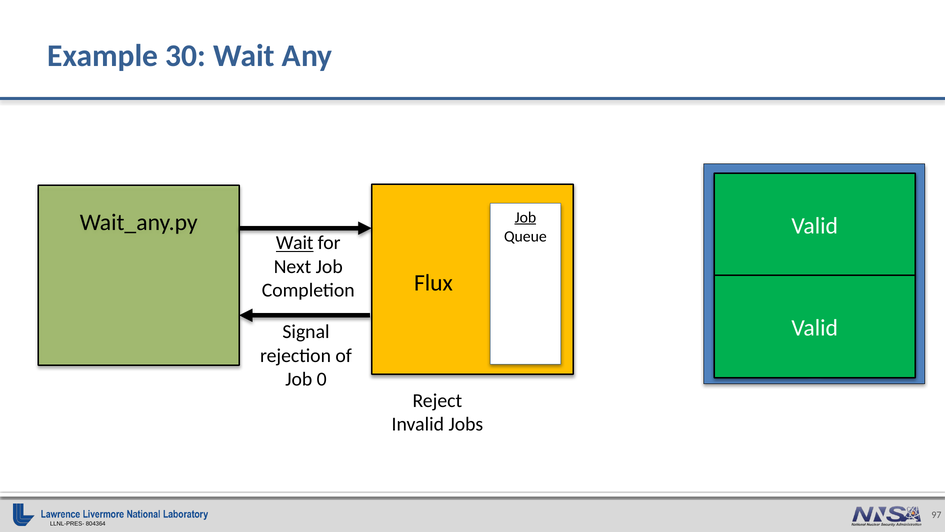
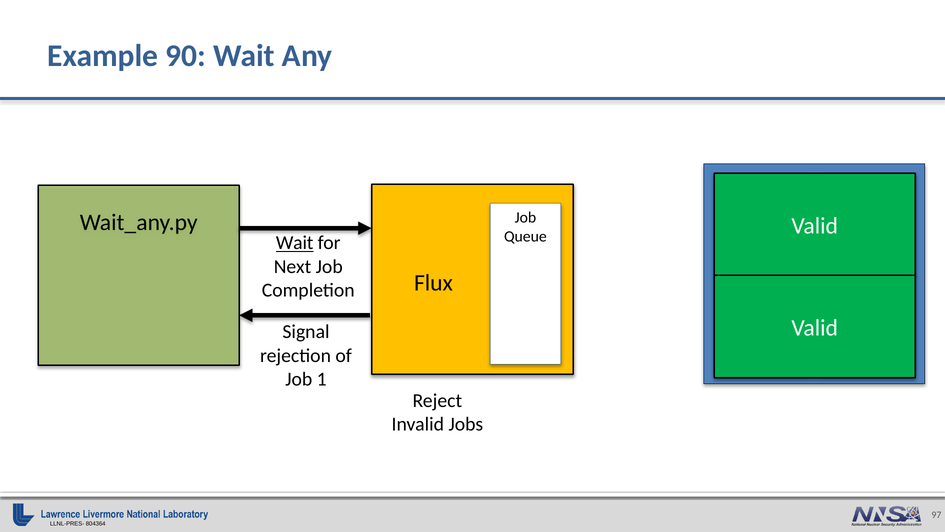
30: 30 -> 90 (186, 56)
Job underline: present -> none (525, 217)
0: 0 -> 1 (322, 379)
